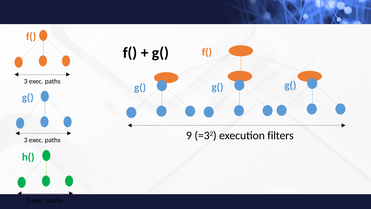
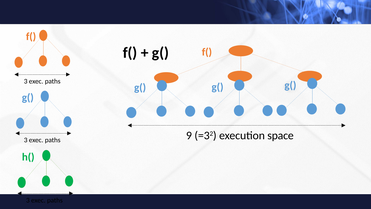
filters: filters -> space (281, 135)
